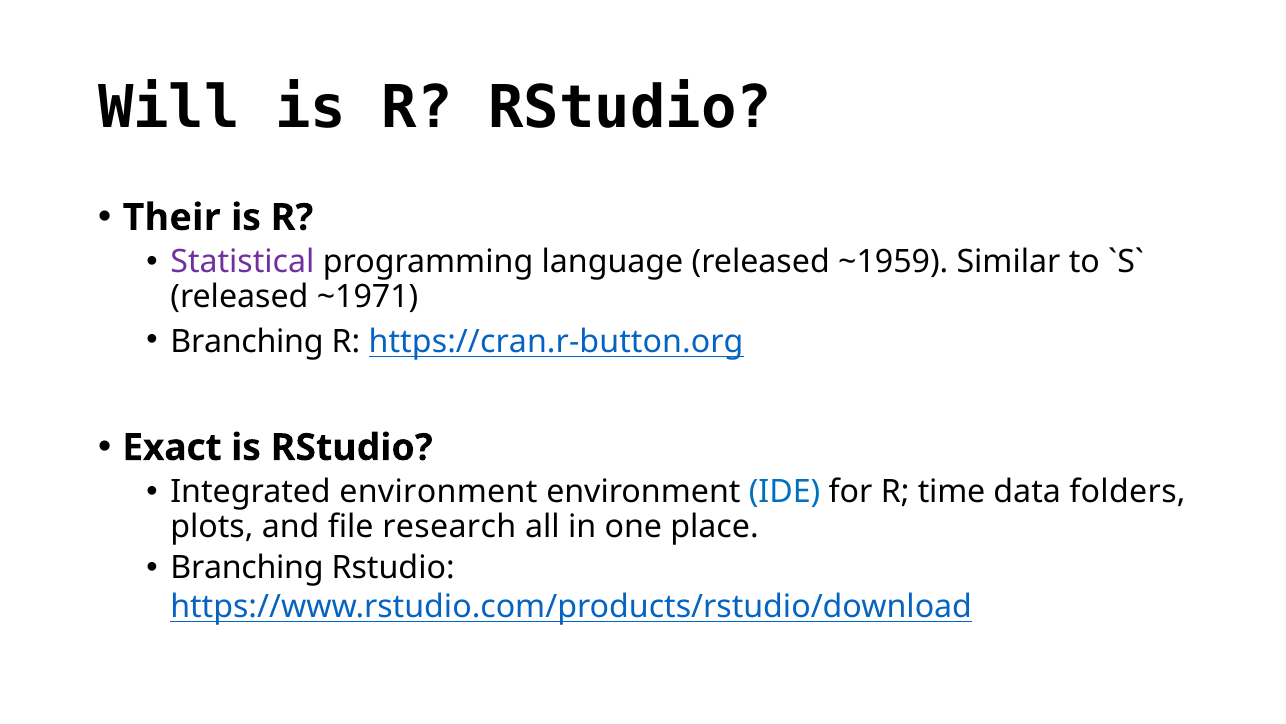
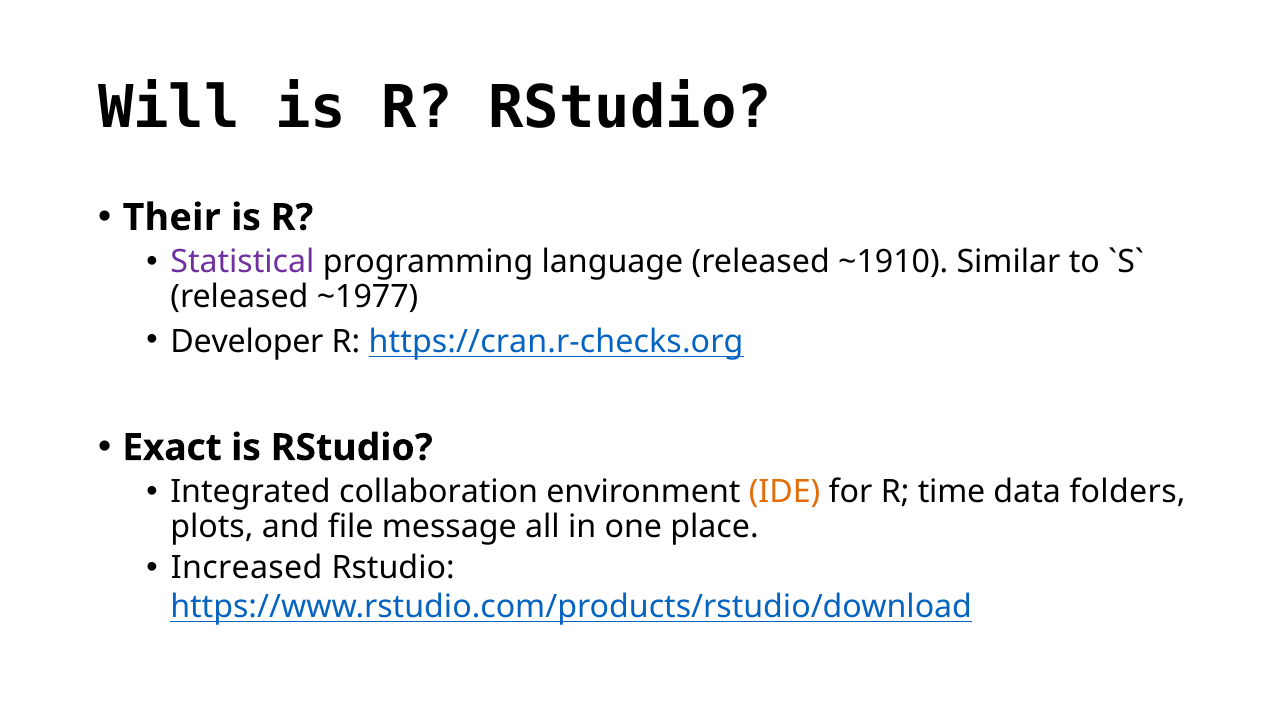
~1959: ~1959 -> ~1910 (893, 262)
~1971: ~1971 -> ~1977 (368, 296)
Branching: Branching -> Developer (247, 342)
https://cran.r-button.org: https://cran.r-button.org -> https://cran.r-checks.org (556, 342)
Integrated environment: environment -> collaboration (439, 492)
IDE colour: blue -> orange (785, 492)
research: research -> message (449, 526)
Branching: Branching -> Increased (247, 568)
